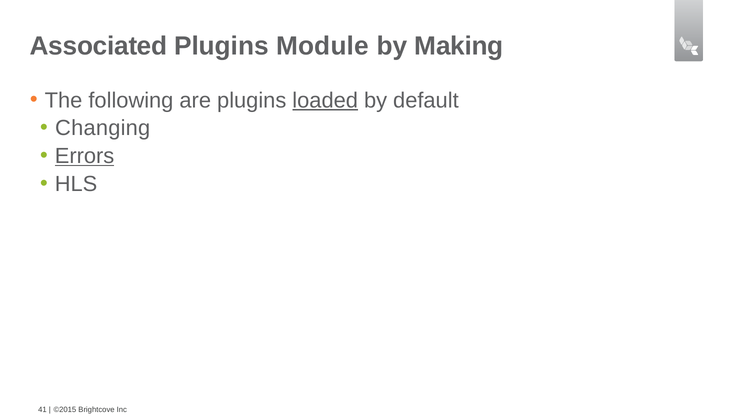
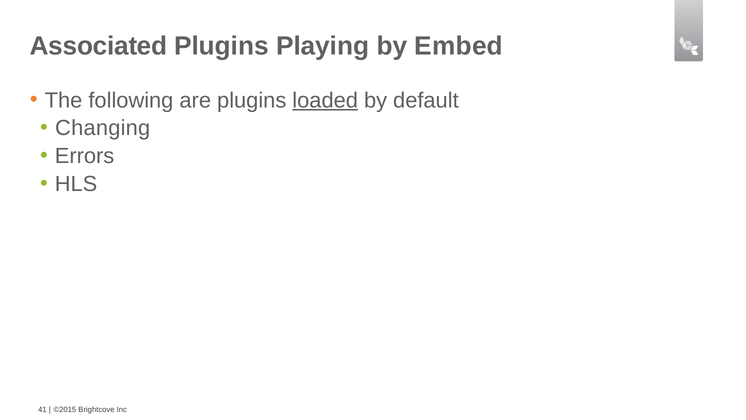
Module: Module -> Playing (323, 46)
Making: Making -> Embed (459, 46)
Errors underline: present -> none (85, 156)
